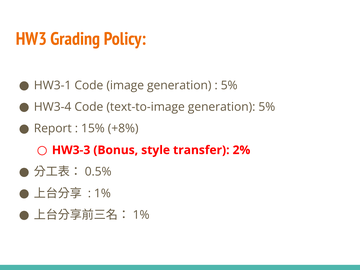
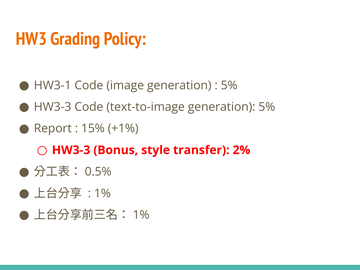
HW3-4: HW3-4 -> HW3-3 (53, 107)
+8%: +8% -> +1% (123, 129)
